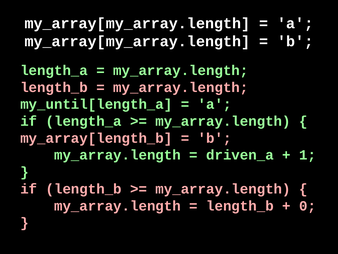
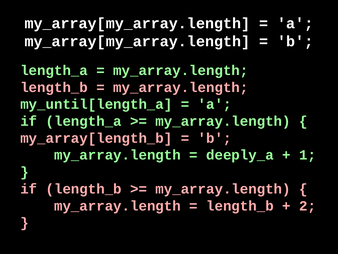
driven_a: driven_a -> deeply_a (240, 155)
0: 0 -> 2 (308, 205)
